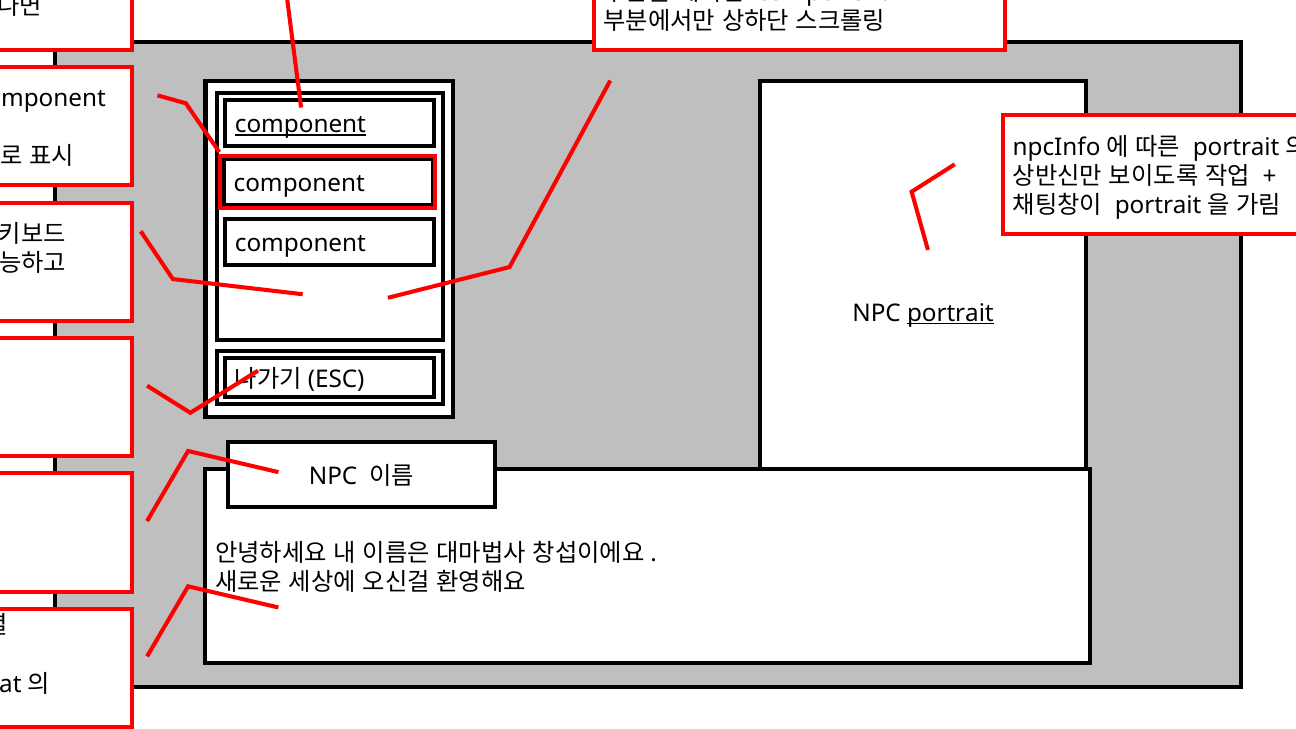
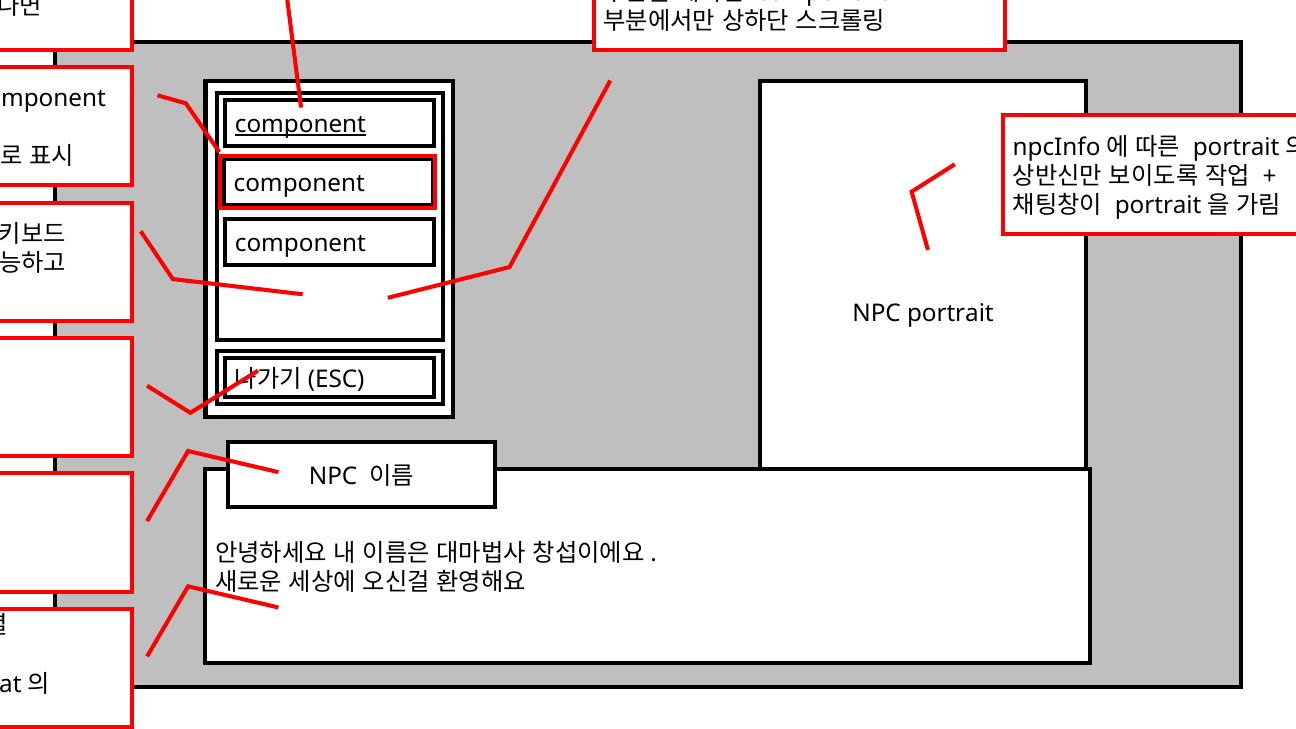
portrait underline: present -> none (950, 313)
